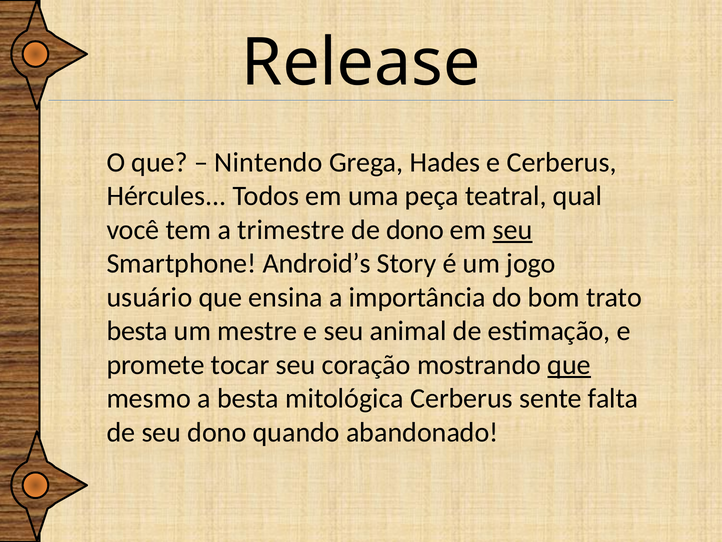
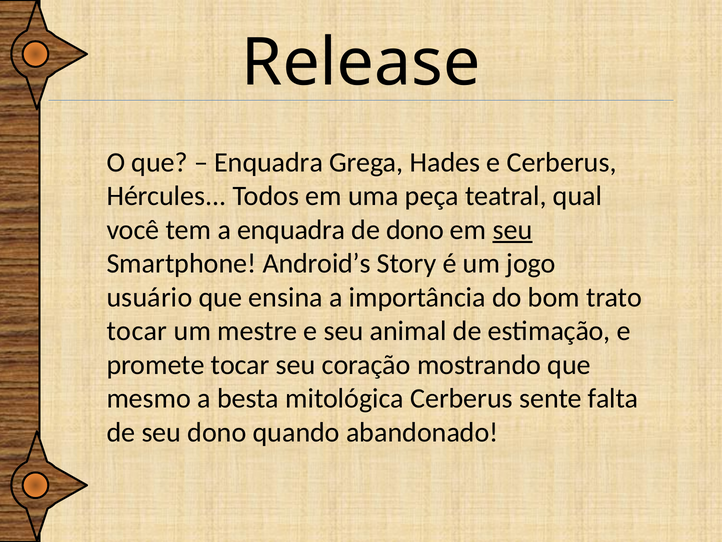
Nintendo: Nintendo -> Enquadra (269, 162)
a trimestre: trimestre -> enquadra (291, 230)
besta: besta -> tocar (137, 331)
que underline: present -> none (569, 365)
